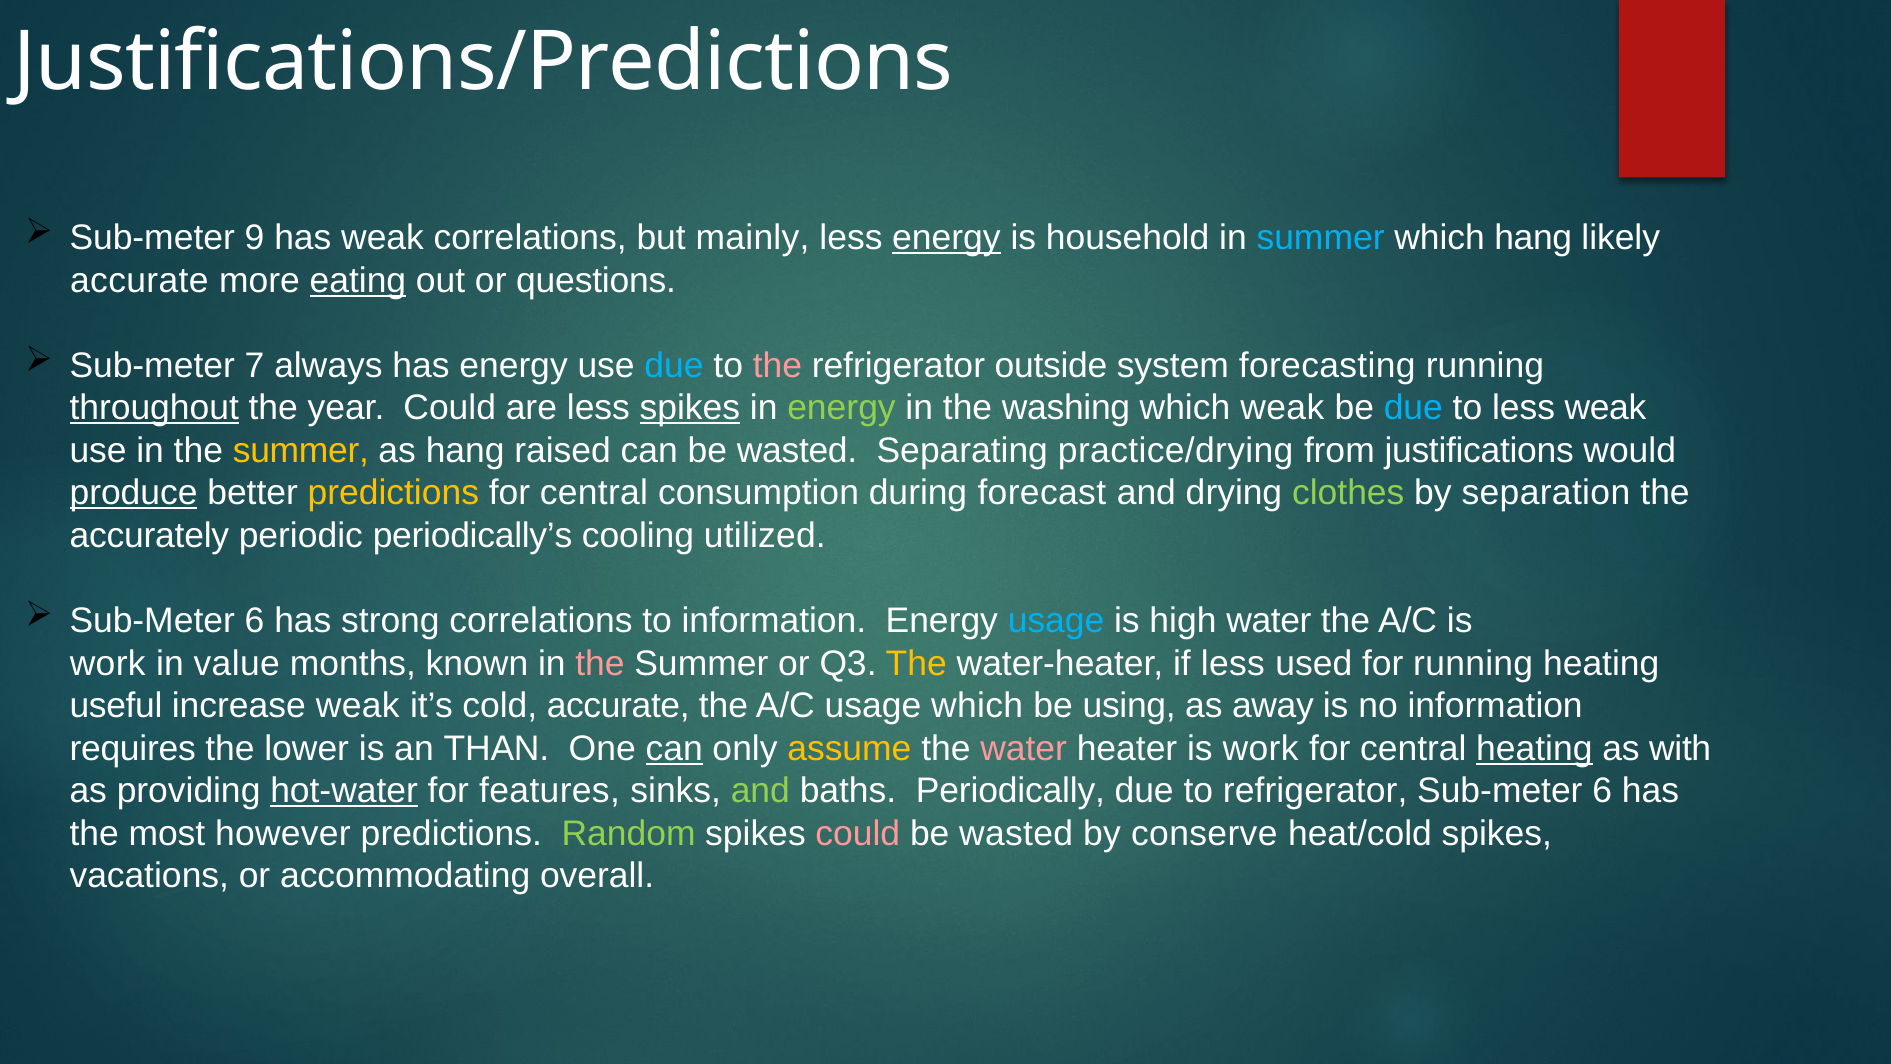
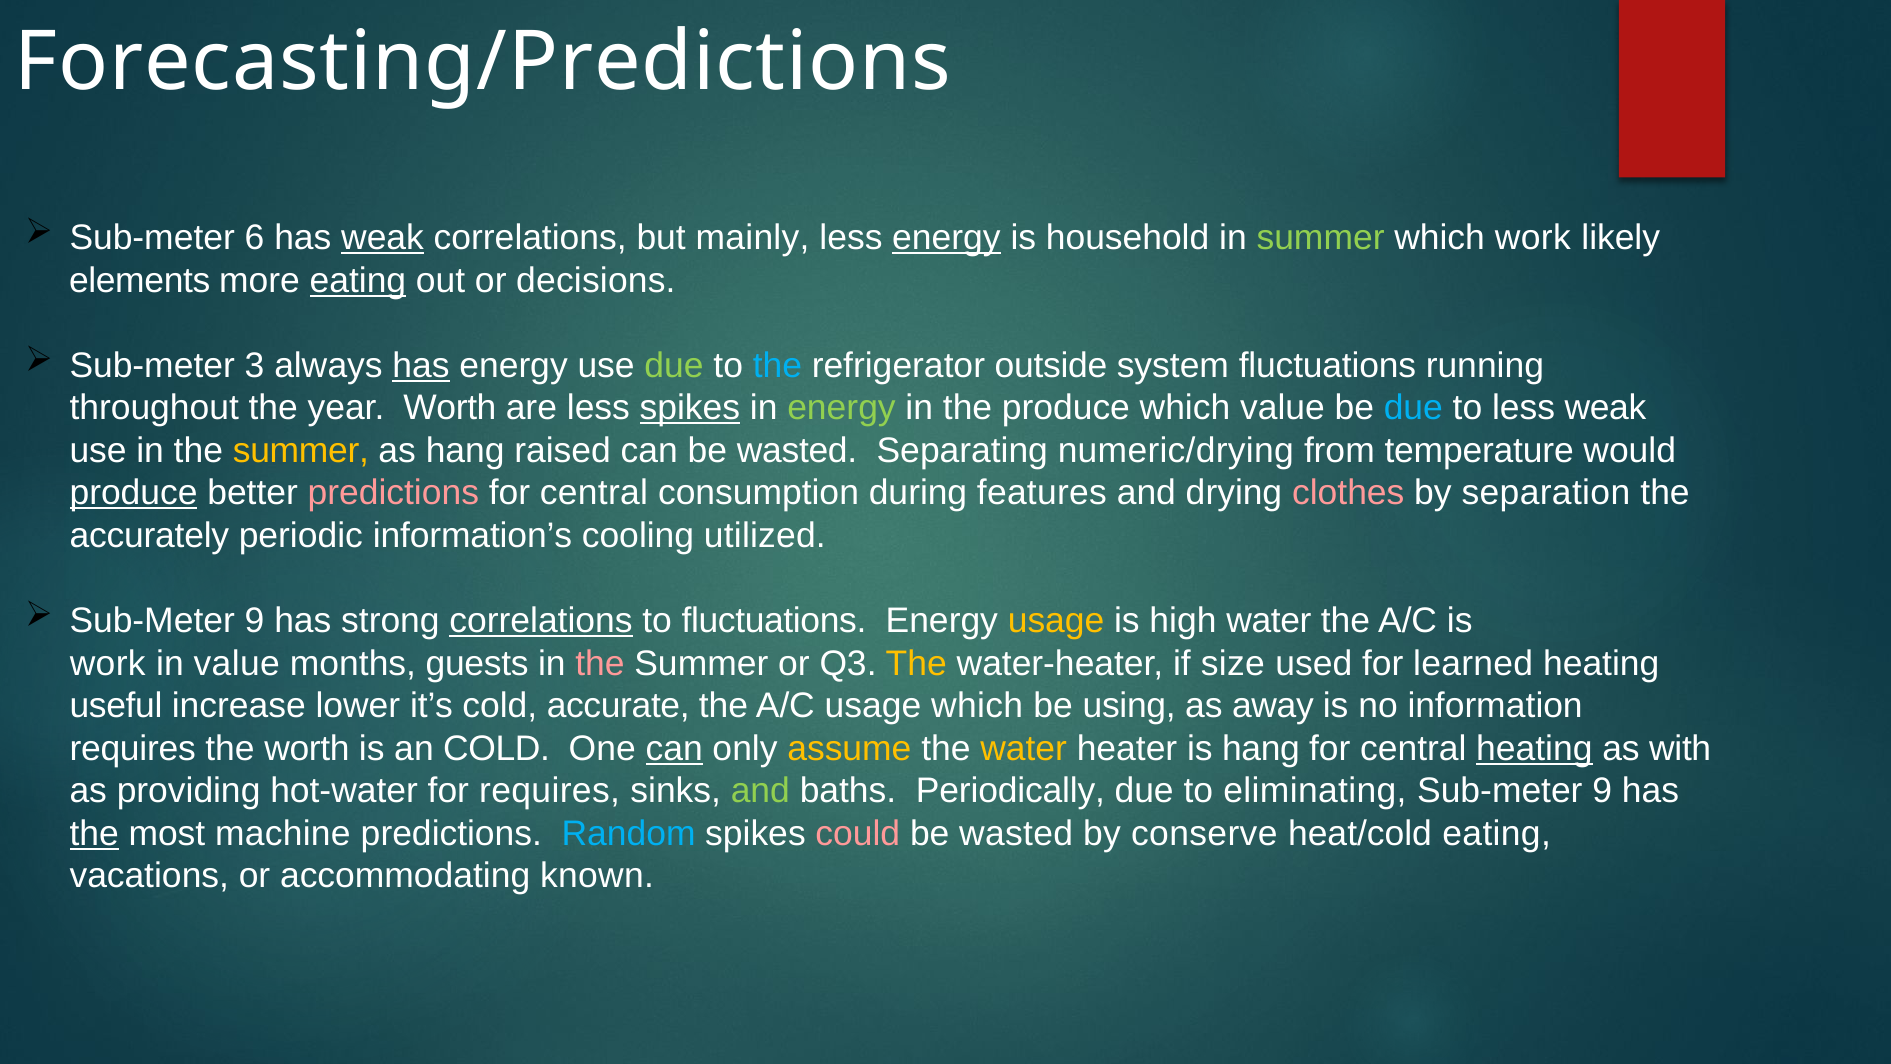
Justifications/Predictions: Justifications/Predictions -> Forecasting/Predictions (483, 62)
9: 9 -> 6 (254, 238)
weak underline: none -> present (383, 238)
summer colour: light blue -> light green (1321, 238)
which hang: hang -> work (1533, 238)
accurate: accurate -> elements (140, 280)
questions: questions -> decisions (596, 280)
7: 7 -> 3 (254, 365)
has underline: none -> present (421, 365)
due colour: light blue -> light green (674, 365)
the colour: pink -> light blue (777, 365)
system forecasting: forecasting -> fluctuations (1327, 365)
throughout underline: present -> none (154, 408)
year Could: Could -> Worth (450, 408)
the washing: washing -> produce (1066, 408)
which weak: weak -> value (1283, 408)
practice/drying: practice/drying -> numeric/drying (1176, 450)
justifications: justifications -> temperature (1479, 450)
predictions colour: yellow -> pink (393, 493)
forecast: forecast -> features (1042, 493)
clothes colour: light green -> pink (1348, 493)
periodically’s: periodically’s -> information’s (472, 536)
6: 6 -> 9 (254, 621)
correlations underline: none -> present (541, 621)
to information: information -> fluctuations (774, 621)
usage colour: light blue -> yellow (1056, 621)
known: known -> guests (477, 663)
if less: less -> size (1233, 663)
for running: running -> learned (1473, 663)
increase weak: weak -> lower (358, 706)
the lower: lower -> worth (307, 748)
an THAN: THAN -> COLD (497, 748)
water colour: pink -> yellow (1024, 748)
heater is work: work -> hang (1261, 748)
hot-water underline: present -> none (344, 791)
for features: features -> requires (550, 791)
to refrigerator: refrigerator -> eliminating (1315, 791)
6: 6 -> 9 (1602, 791)
the underline: none -> present (94, 833)
however: however -> machine (283, 833)
Random colour: light green -> light blue (629, 833)
heat/cold spikes: spikes -> eating (1497, 833)
overall: overall -> known (597, 876)
